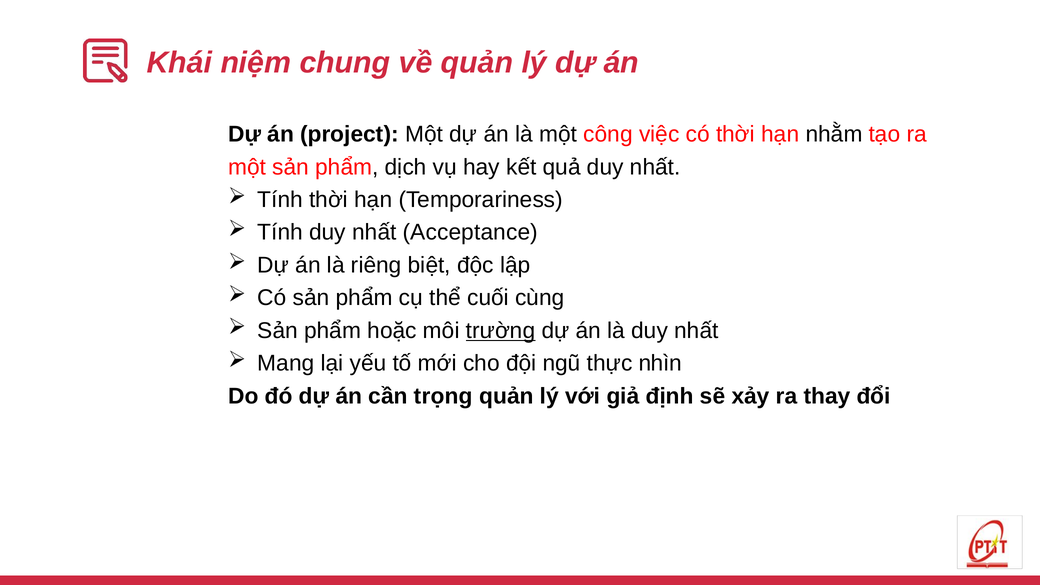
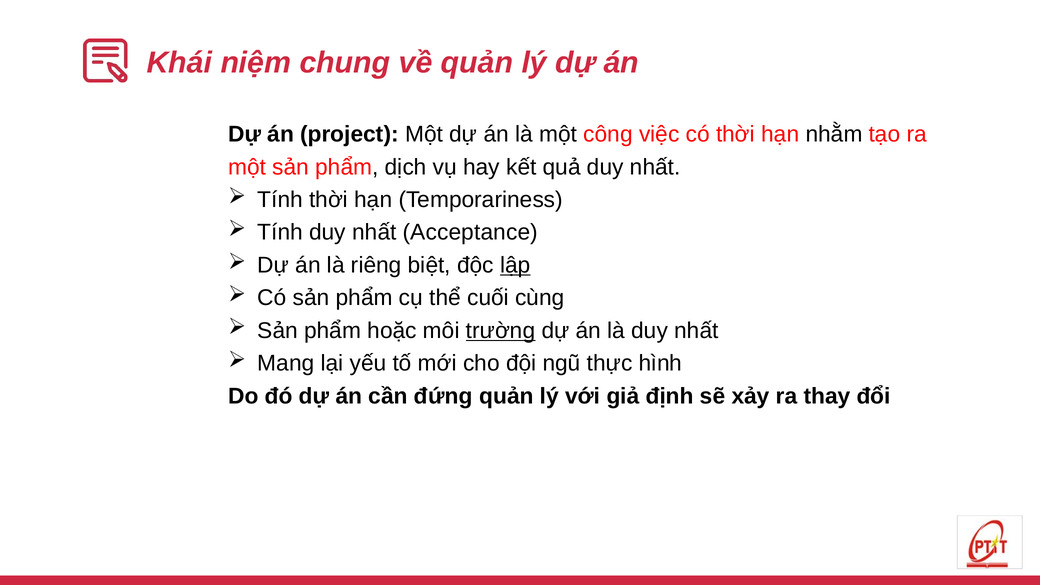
lập underline: none -> present (515, 265)
nhìn: nhìn -> hình (660, 363)
trọng: trọng -> đứng (443, 396)
